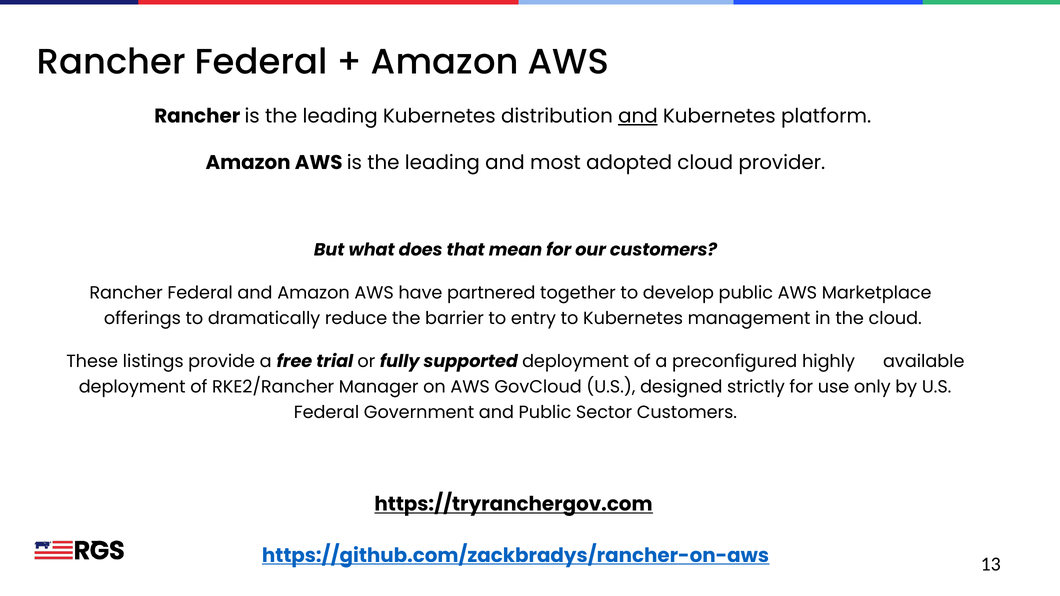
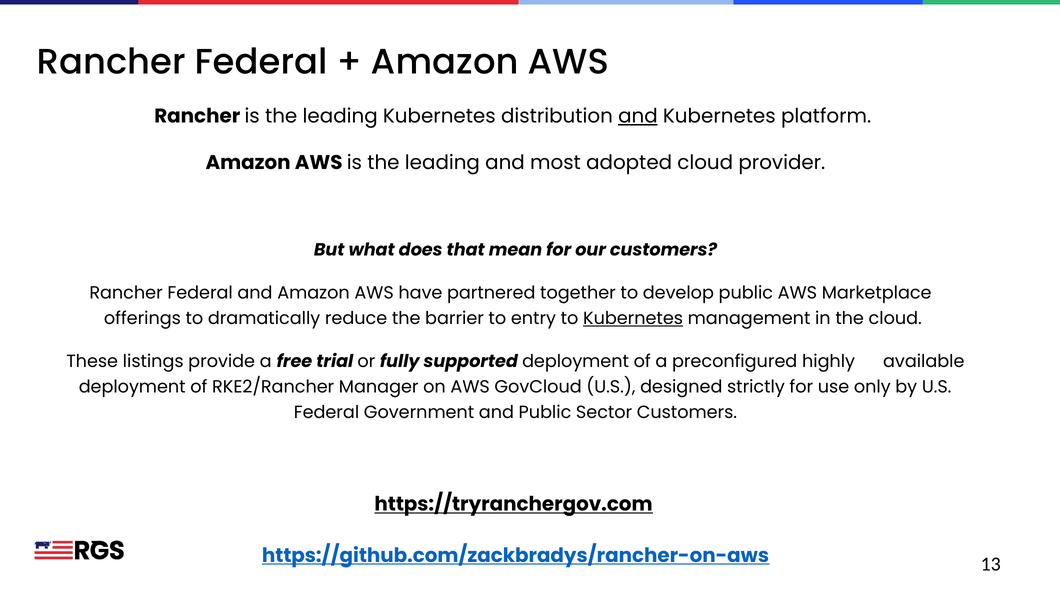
Kubernetes underline: none -> present (633, 318)
